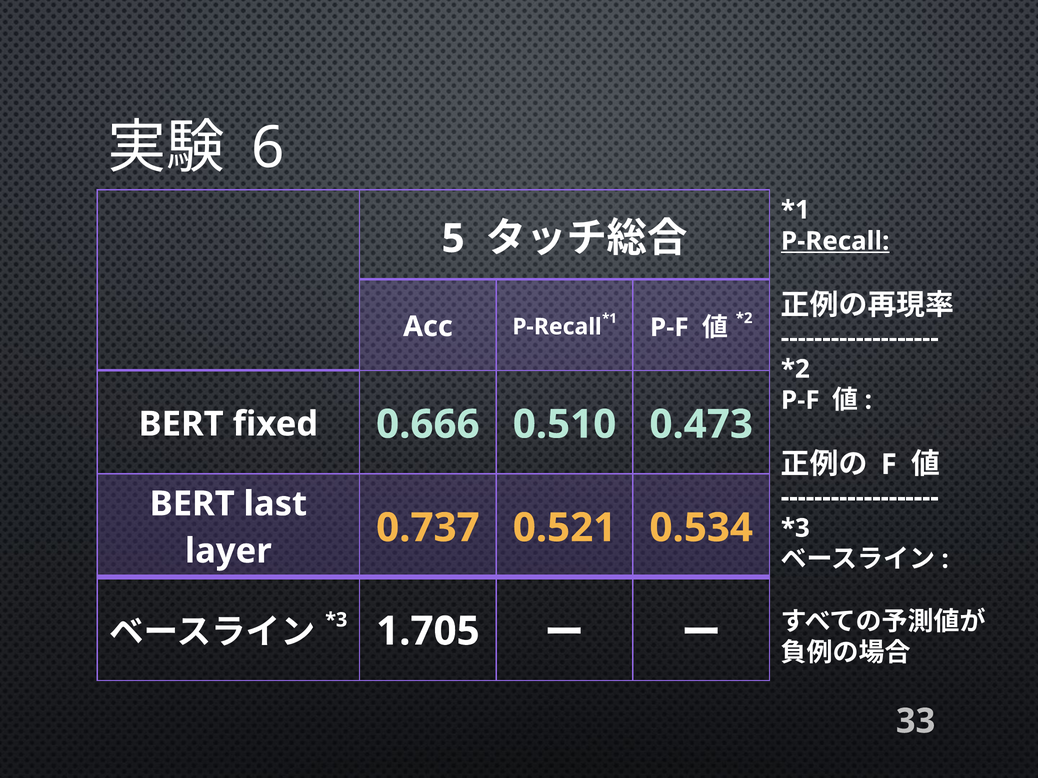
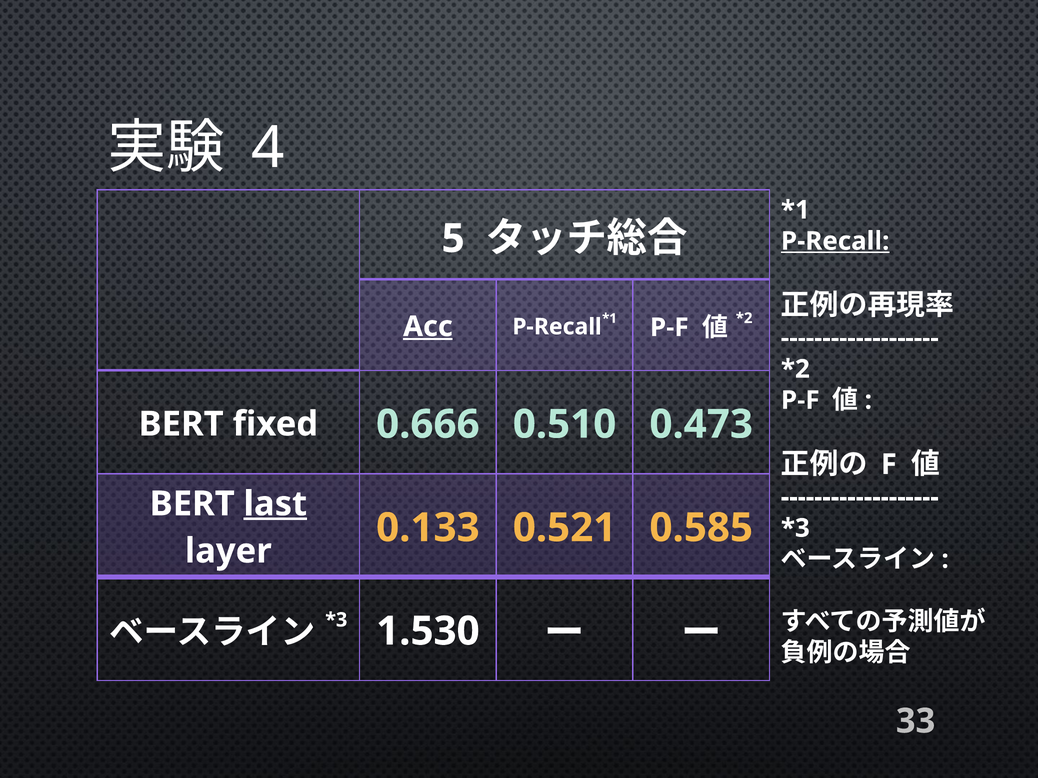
6: 6 -> 4 (268, 148)
Acc underline: none -> present (428, 327)
last underline: none -> present (275, 504)
0.737: 0.737 -> 0.133 (428, 528)
0.534: 0.534 -> 0.585 (701, 528)
1.705: 1.705 -> 1.530 (428, 632)
